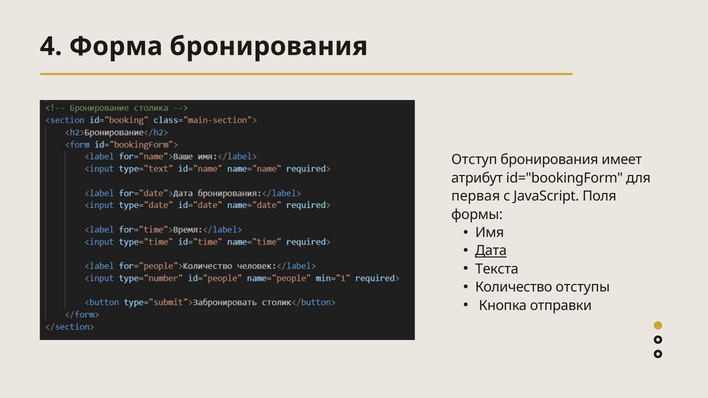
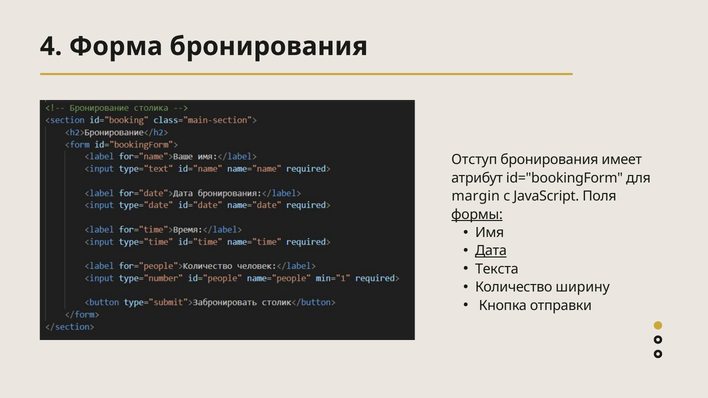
первая: первая -> margin (476, 196)
формы underline: none -> present (477, 215)
отступы: отступы -> ширину (583, 287)
